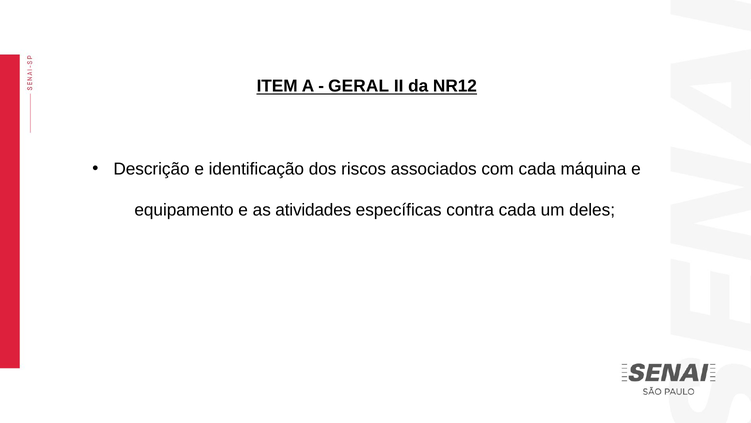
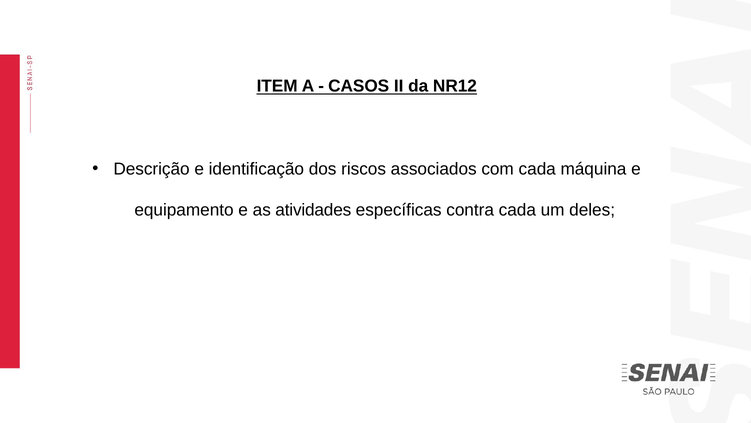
GERAL: GERAL -> CASOS (359, 86)
